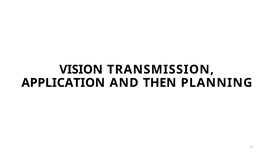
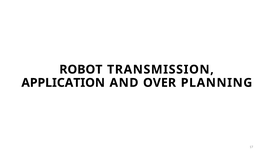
VISION: VISION -> ROBOT (81, 70)
THEN: THEN -> OVER (160, 83)
